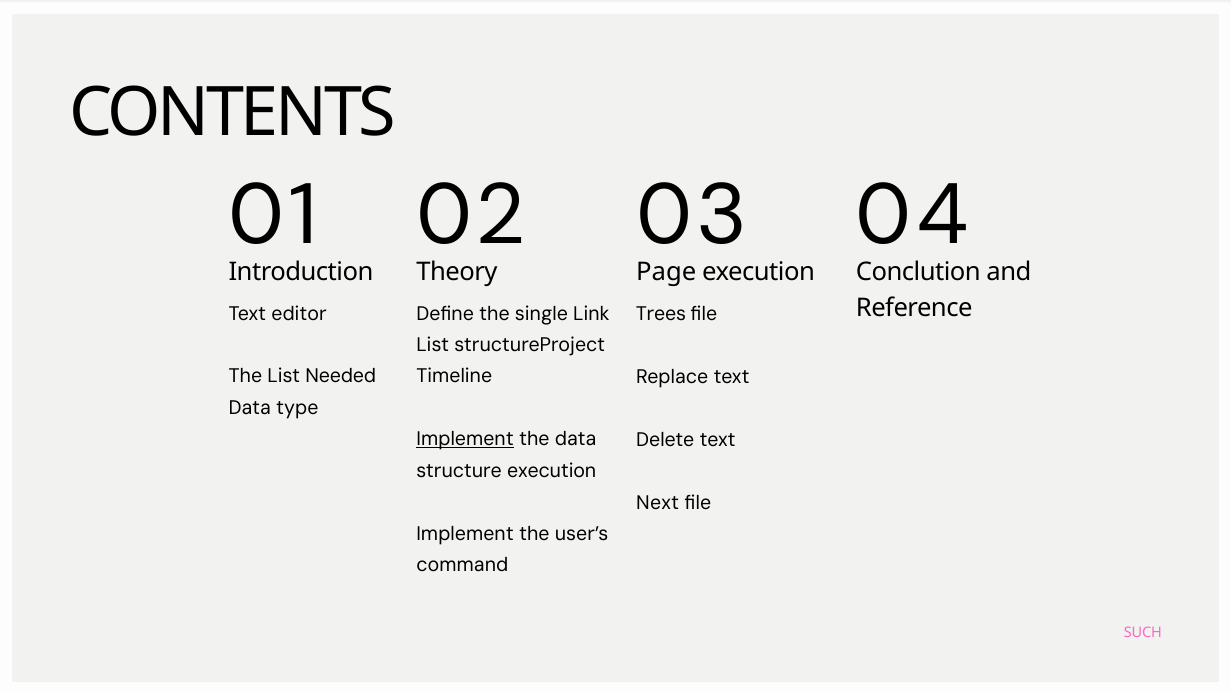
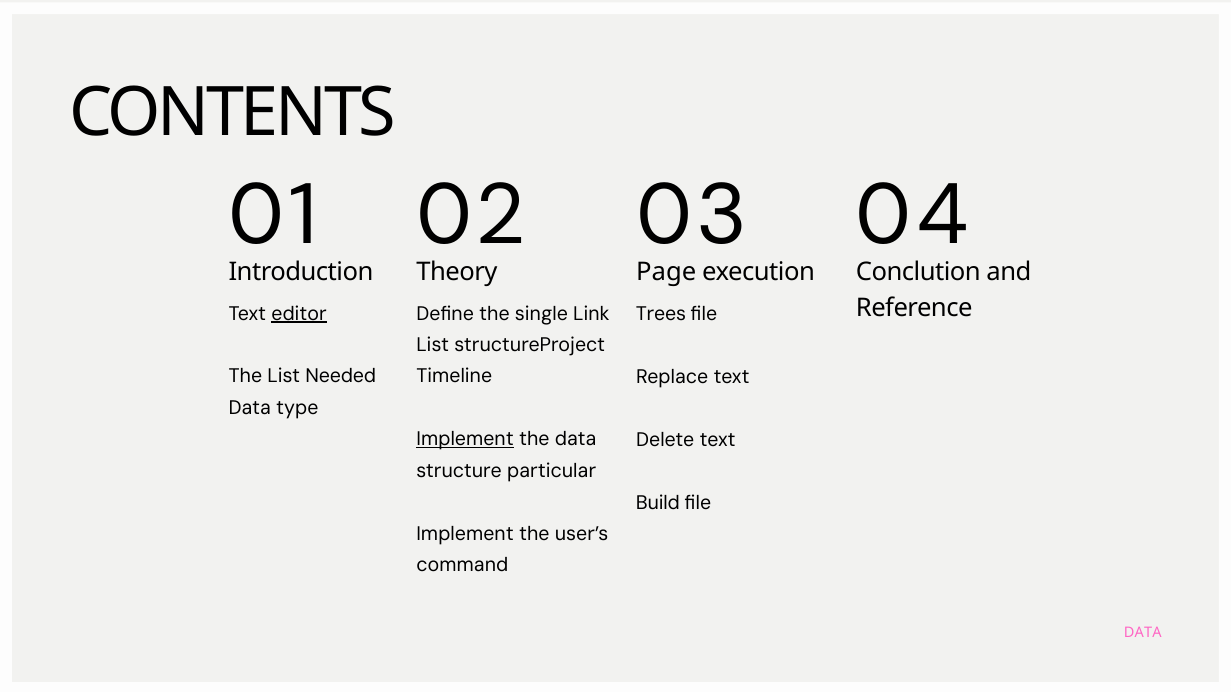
editor underline: none -> present (299, 314)
structure execution: execution -> particular (552, 471)
Next: Next -> Build (658, 503)
SUCH: SUCH -> DATA (1143, 633)
